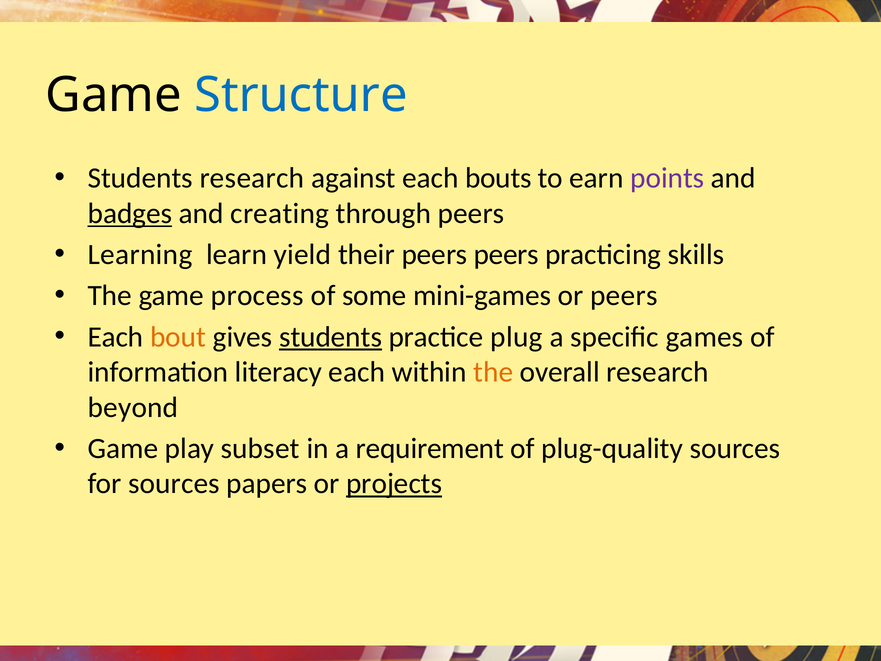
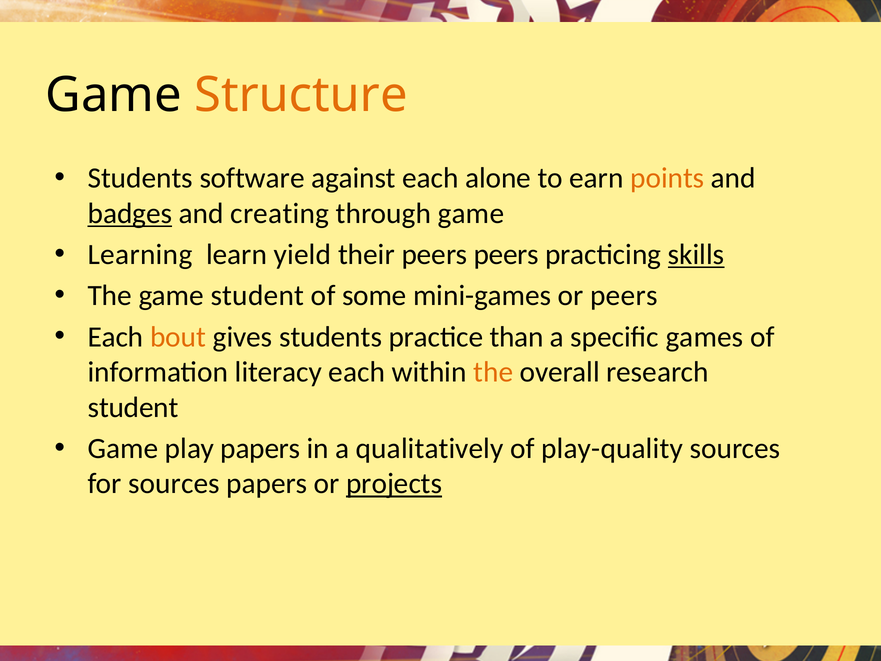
Structure colour: blue -> orange (301, 95)
Students research: research -> software (252, 178)
bouts: bouts -> alone (498, 178)
points colour: purple -> orange (667, 178)
through peers: peers -> game (471, 213)
skills underline: none -> present (696, 255)
game process: process -> student (257, 296)
students underline: present -> none (331, 337)
plug: plug -> than (517, 337)
beyond: beyond -> student (133, 407)
play subset: subset -> papers (260, 448)
requirement: requirement -> qualitatively (430, 448)
plug-quality: plug-quality -> play-quality (612, 448)
